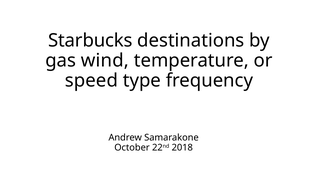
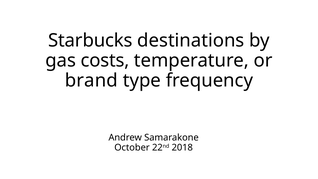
wind: wind -> costs (105, 60)
speed: speed -> brand (91, 80)
